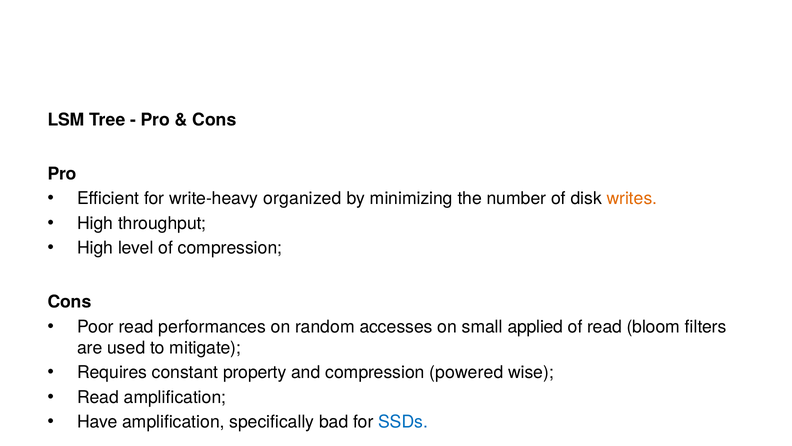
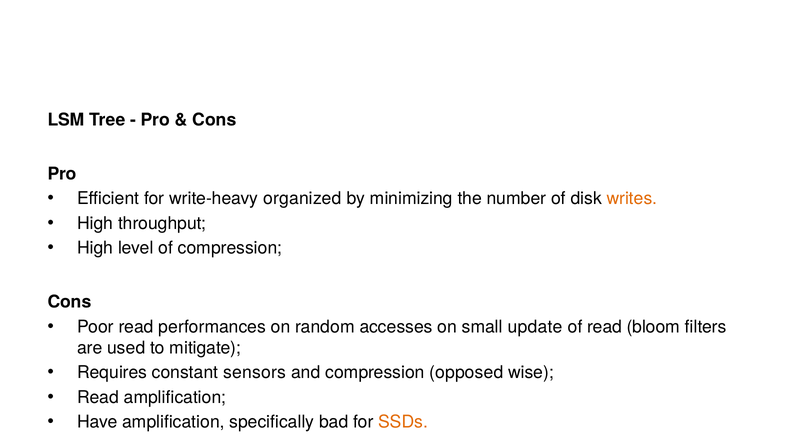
applied: applied -> update (535, 326)
property: property -> sensors (255, 372)
powered: powered -> opposed (466, 372)
SSDs colour: blue -> orange (403, 421)
